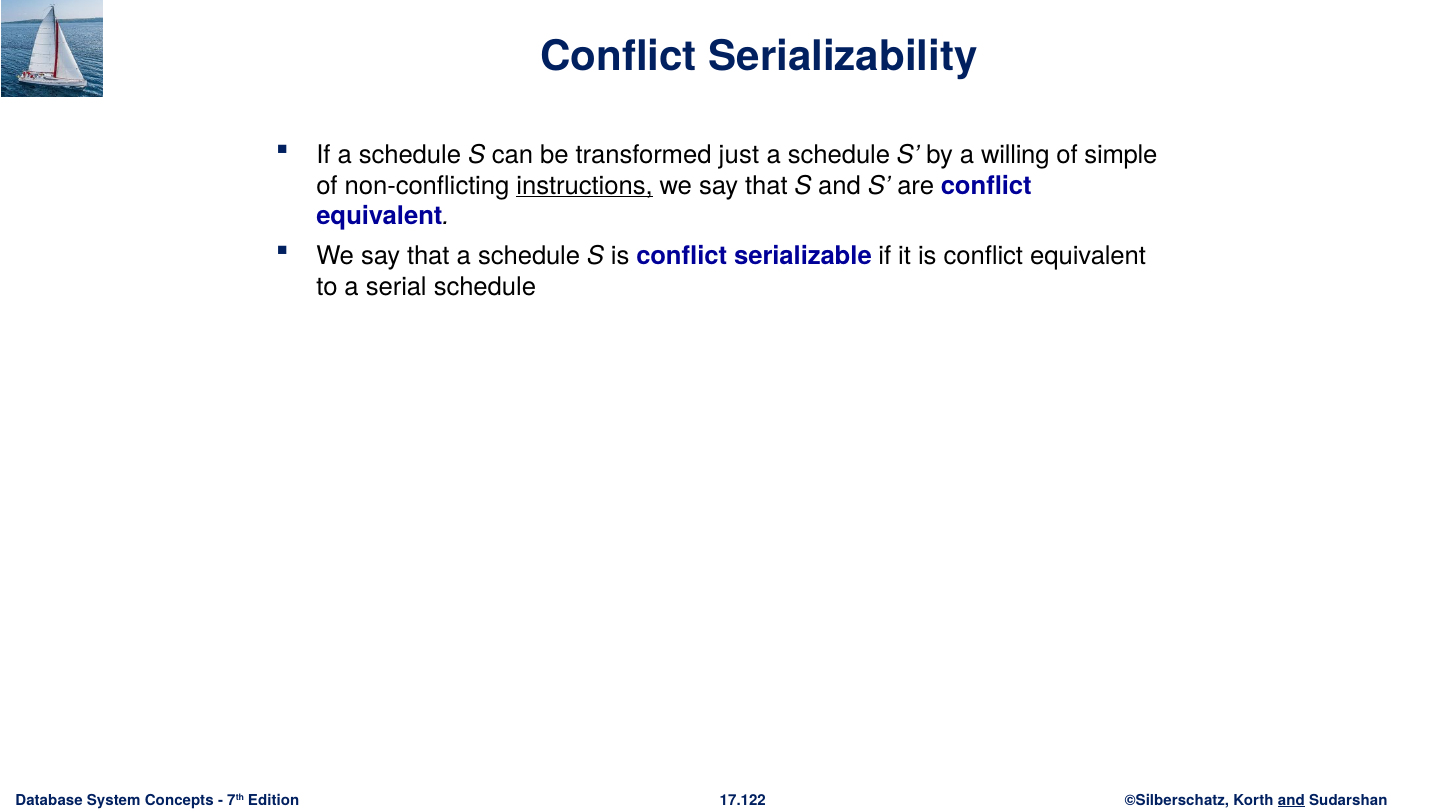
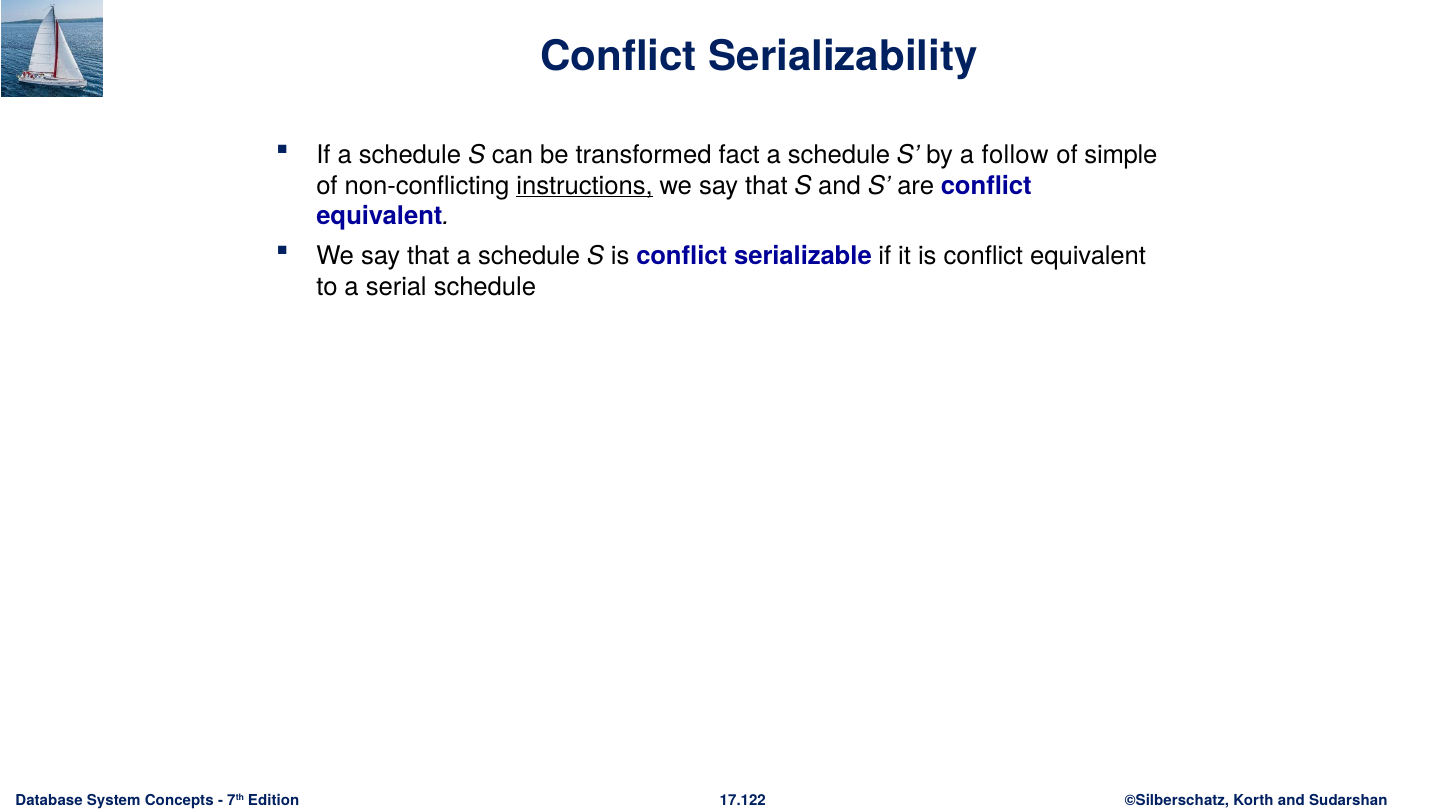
just: just -> fact (739, 155)
willing: willing -> follow (1015, 155)
and underline: present -> none (1291, 800)
